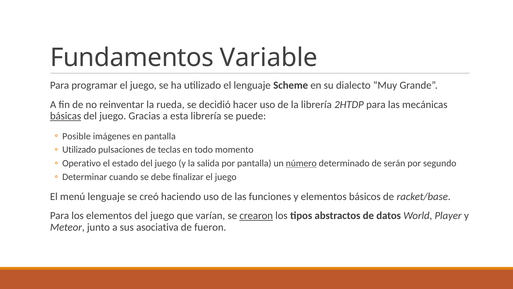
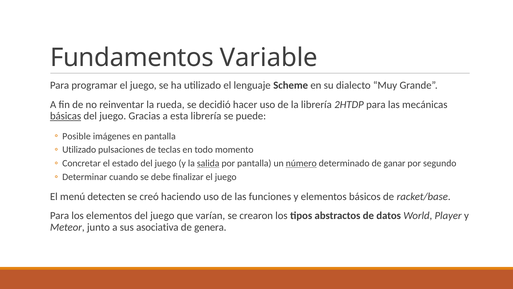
Operativo: Operativo -> Concretar (82, 163)
salida underline: none -> present (208, 163)
serán: serán -> ganar (395, 163)
menú lenguaje: lenguaje -> detecten (106, 196)
crearon underline: present -> none (256, 215)
fueron: fueron -> genera (210, 227)
